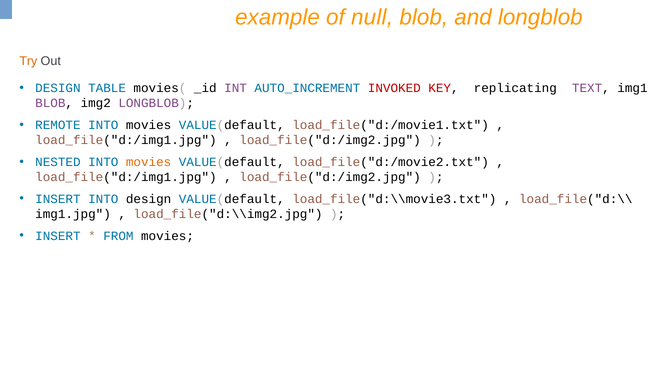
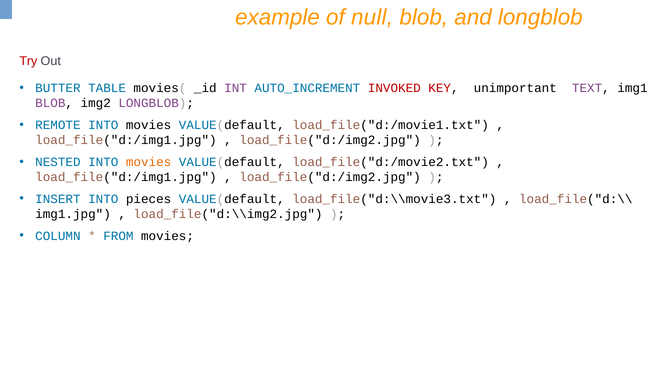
Try colour: orange -> red (28, 61)
DESIGN: DESIGN -> BUTTER (58, 88)
replicating: replicating -> unimportant (515, 88)
INTO design: design -> pieces (149, 199)
INSERT: INSERT -> COLUMN (58, 236)
